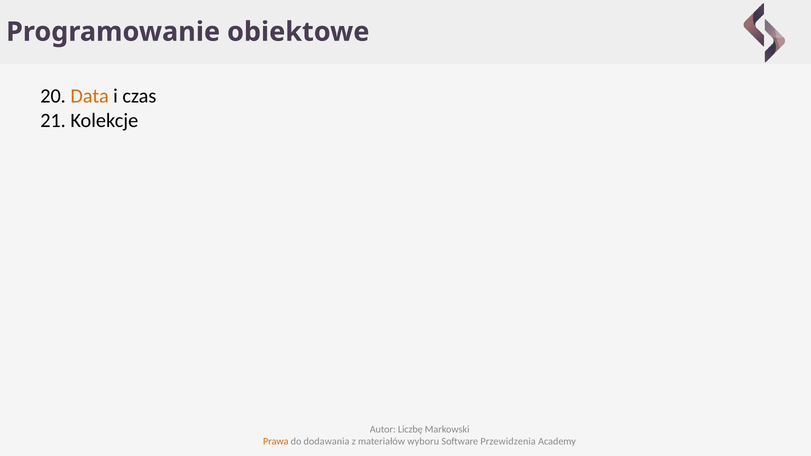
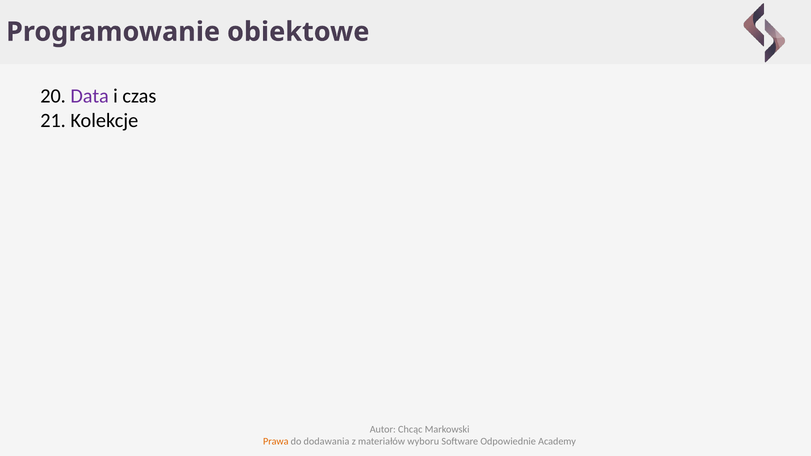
Data colour: orange -> purple (90, 96)
Liczbę: Liczbę -> Chcąc (410, 430)
Przewidzenia: Przewidzenia -> Odpowiednie (508, 442)
